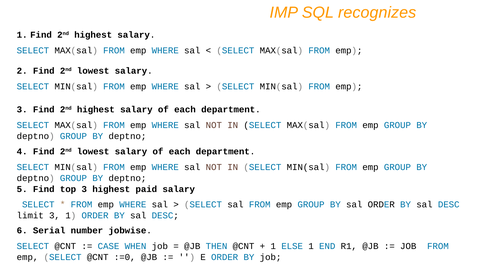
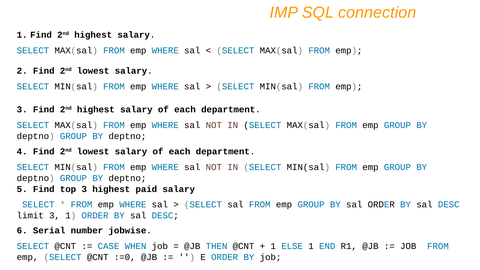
recognizes: recognizes -> connection (377, 12)
